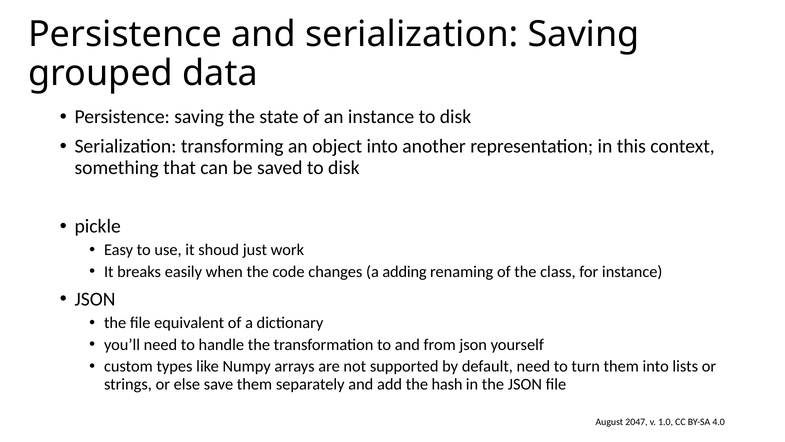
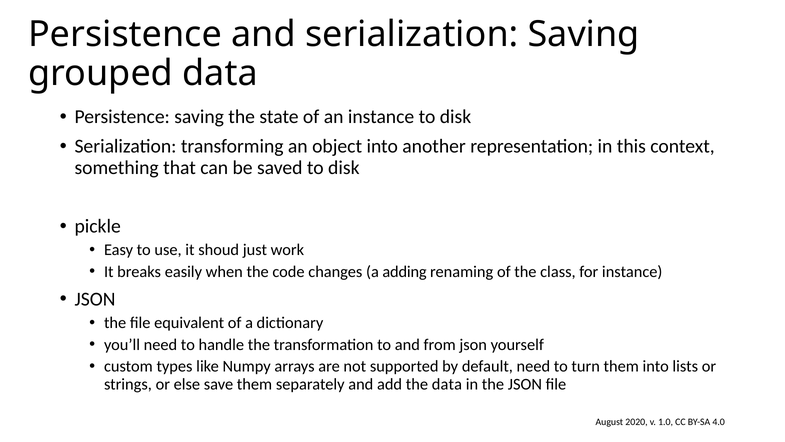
the hash: hash -> data (447, 384)
2047: 2047 -> 2020 (636, 422)
